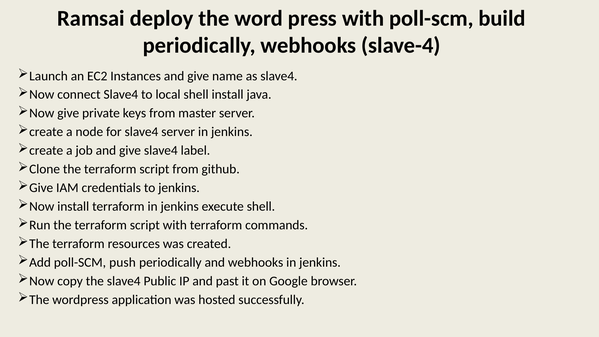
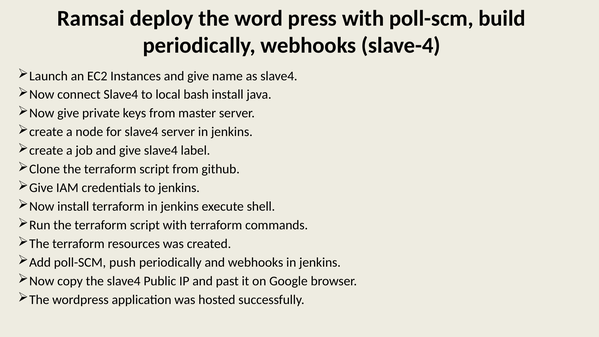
local shell: shell -> bash (196, 95)
